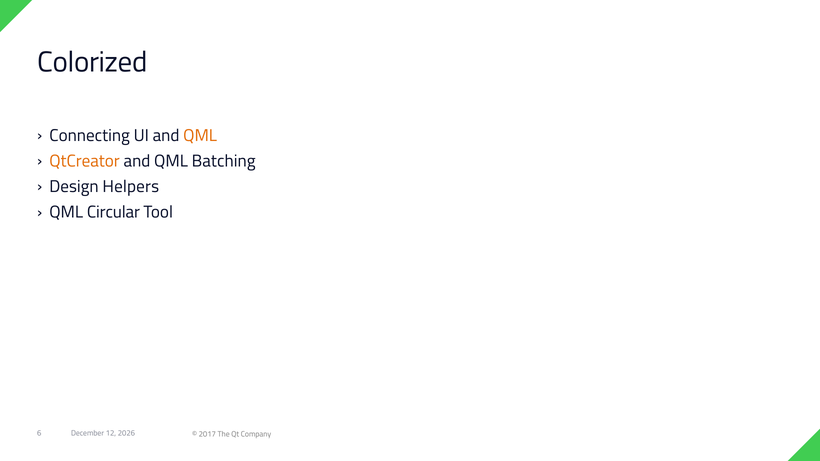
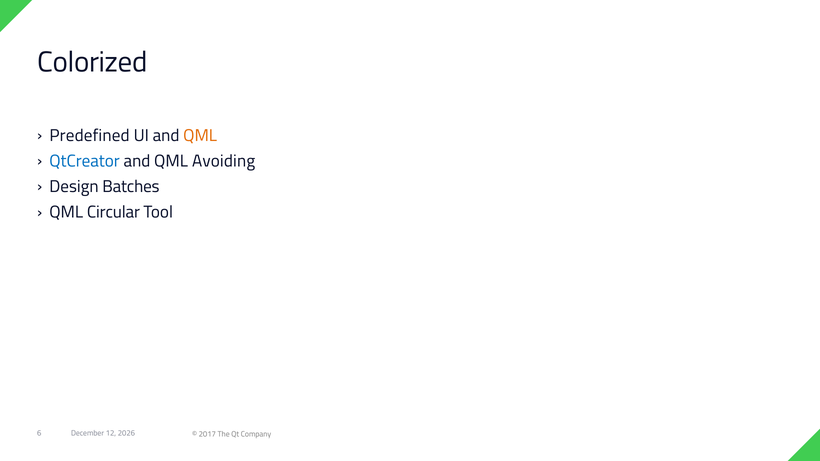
Connecting: Connecting -> Predefined (90, 136)
QtCreator colour: orange -> blue (85, 161)
Batching: Batching -> Avoiding (224, 161)
Helpers: Helpers -> Batches (131, 187)
